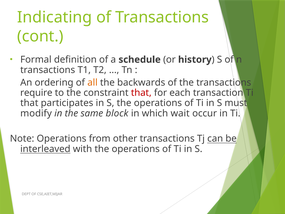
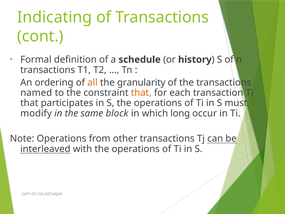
backwards: backwards -> granularity (141, 82)
require: require -> named (36, 93)
that colour: red -> orange (141, 93)
wait: wait -> long (180, 113)
